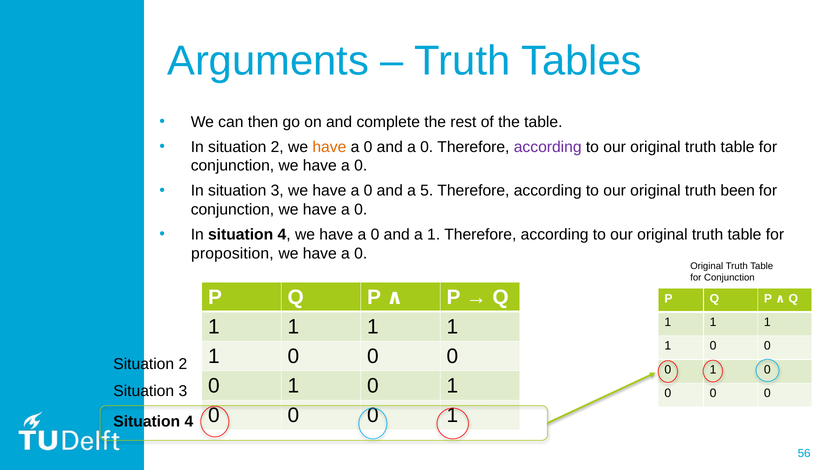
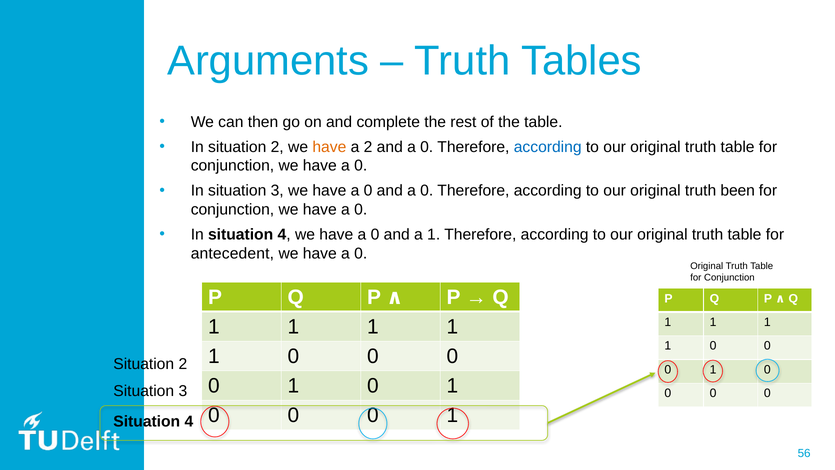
0: 0 -> 2 (368, 147)
according colour: purple -> blue (548, 147)
0 and a 5: 5 -> 0 (427, 191)
proposition: proposition -> antecedent (232, 253)
